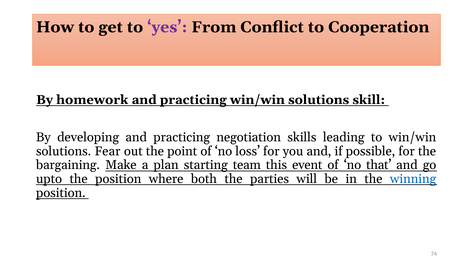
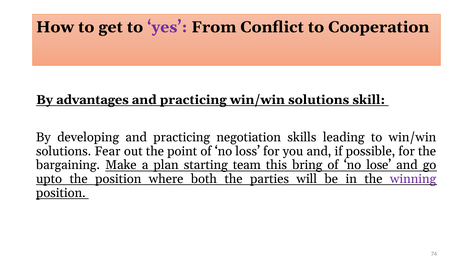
homework: homework -> advantages (92, 100)
event: event -> bring (307, 165)
that: that -> lose (379, 165)
winning colour: blue -> purple (413, 179)
